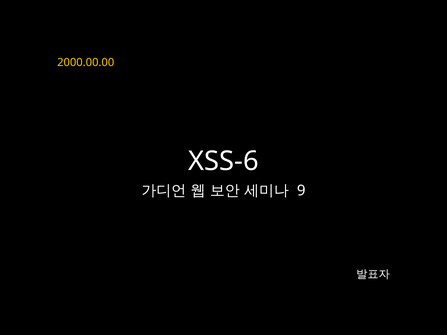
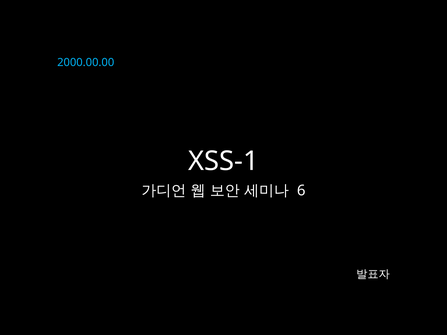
2000.00.00 colour: yellow -> light blue (86, 62)
XSS-6: XSS-6 -> XSS-1 (223, 161)
9: 9 -> 6 (301, 191)
